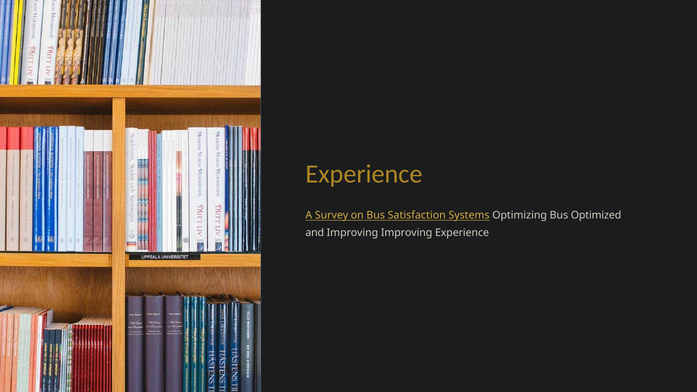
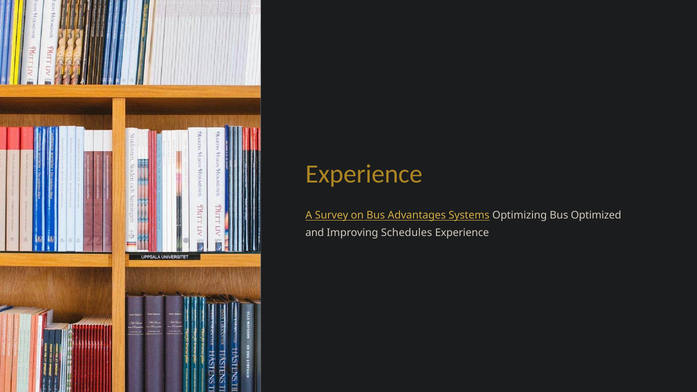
Satisfaction: Satisfaction -> Advantages (417, 216)
Improving Improving: Improving -> Schedules (407, 233)
